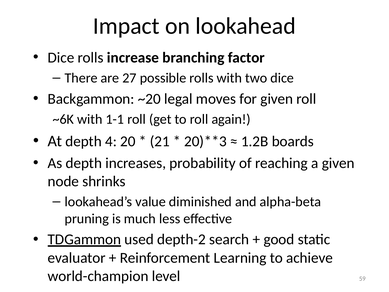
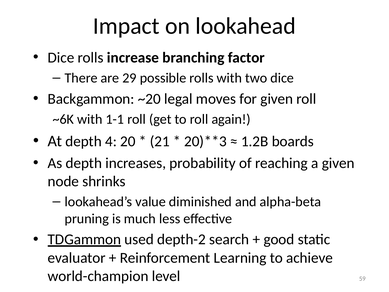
27: 27 -> 29 (129, 78)
